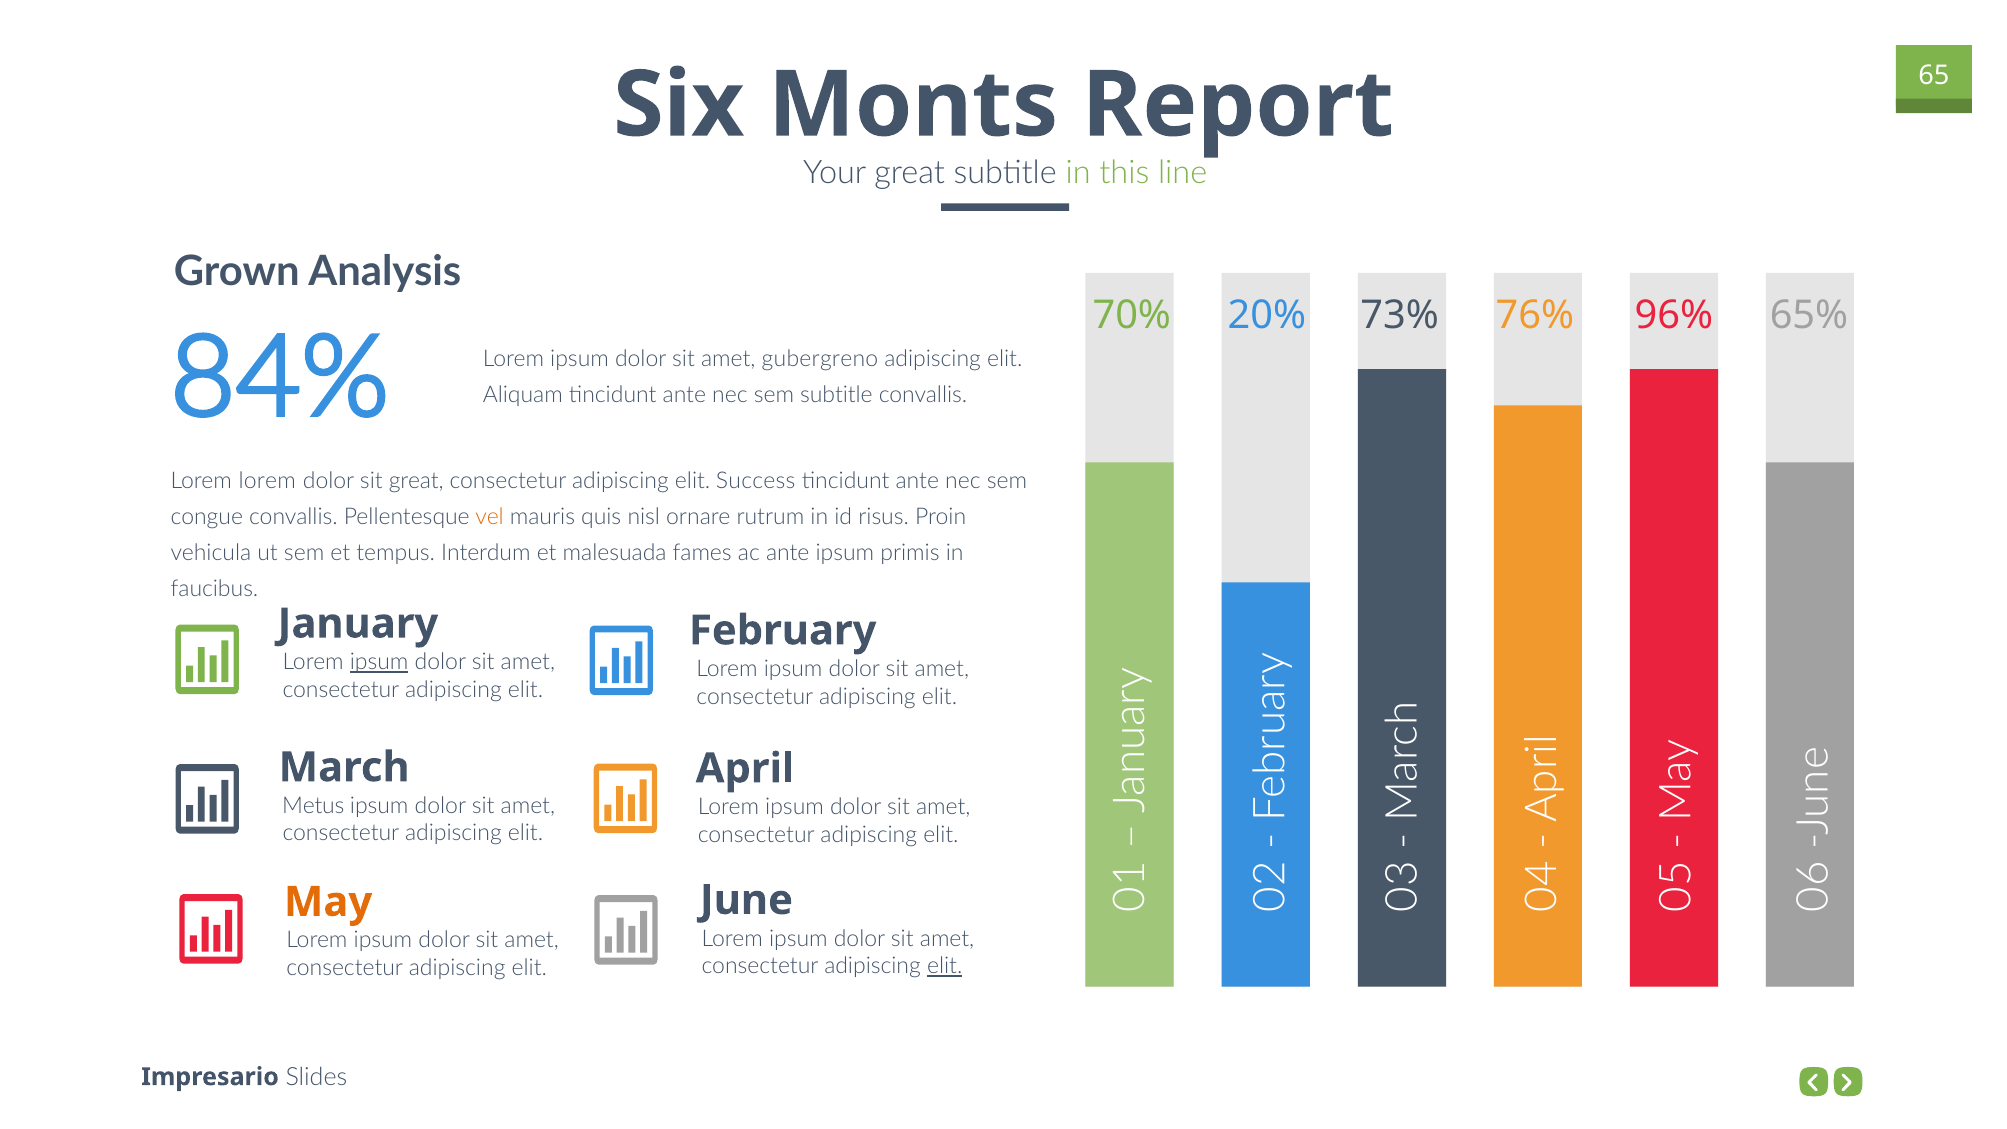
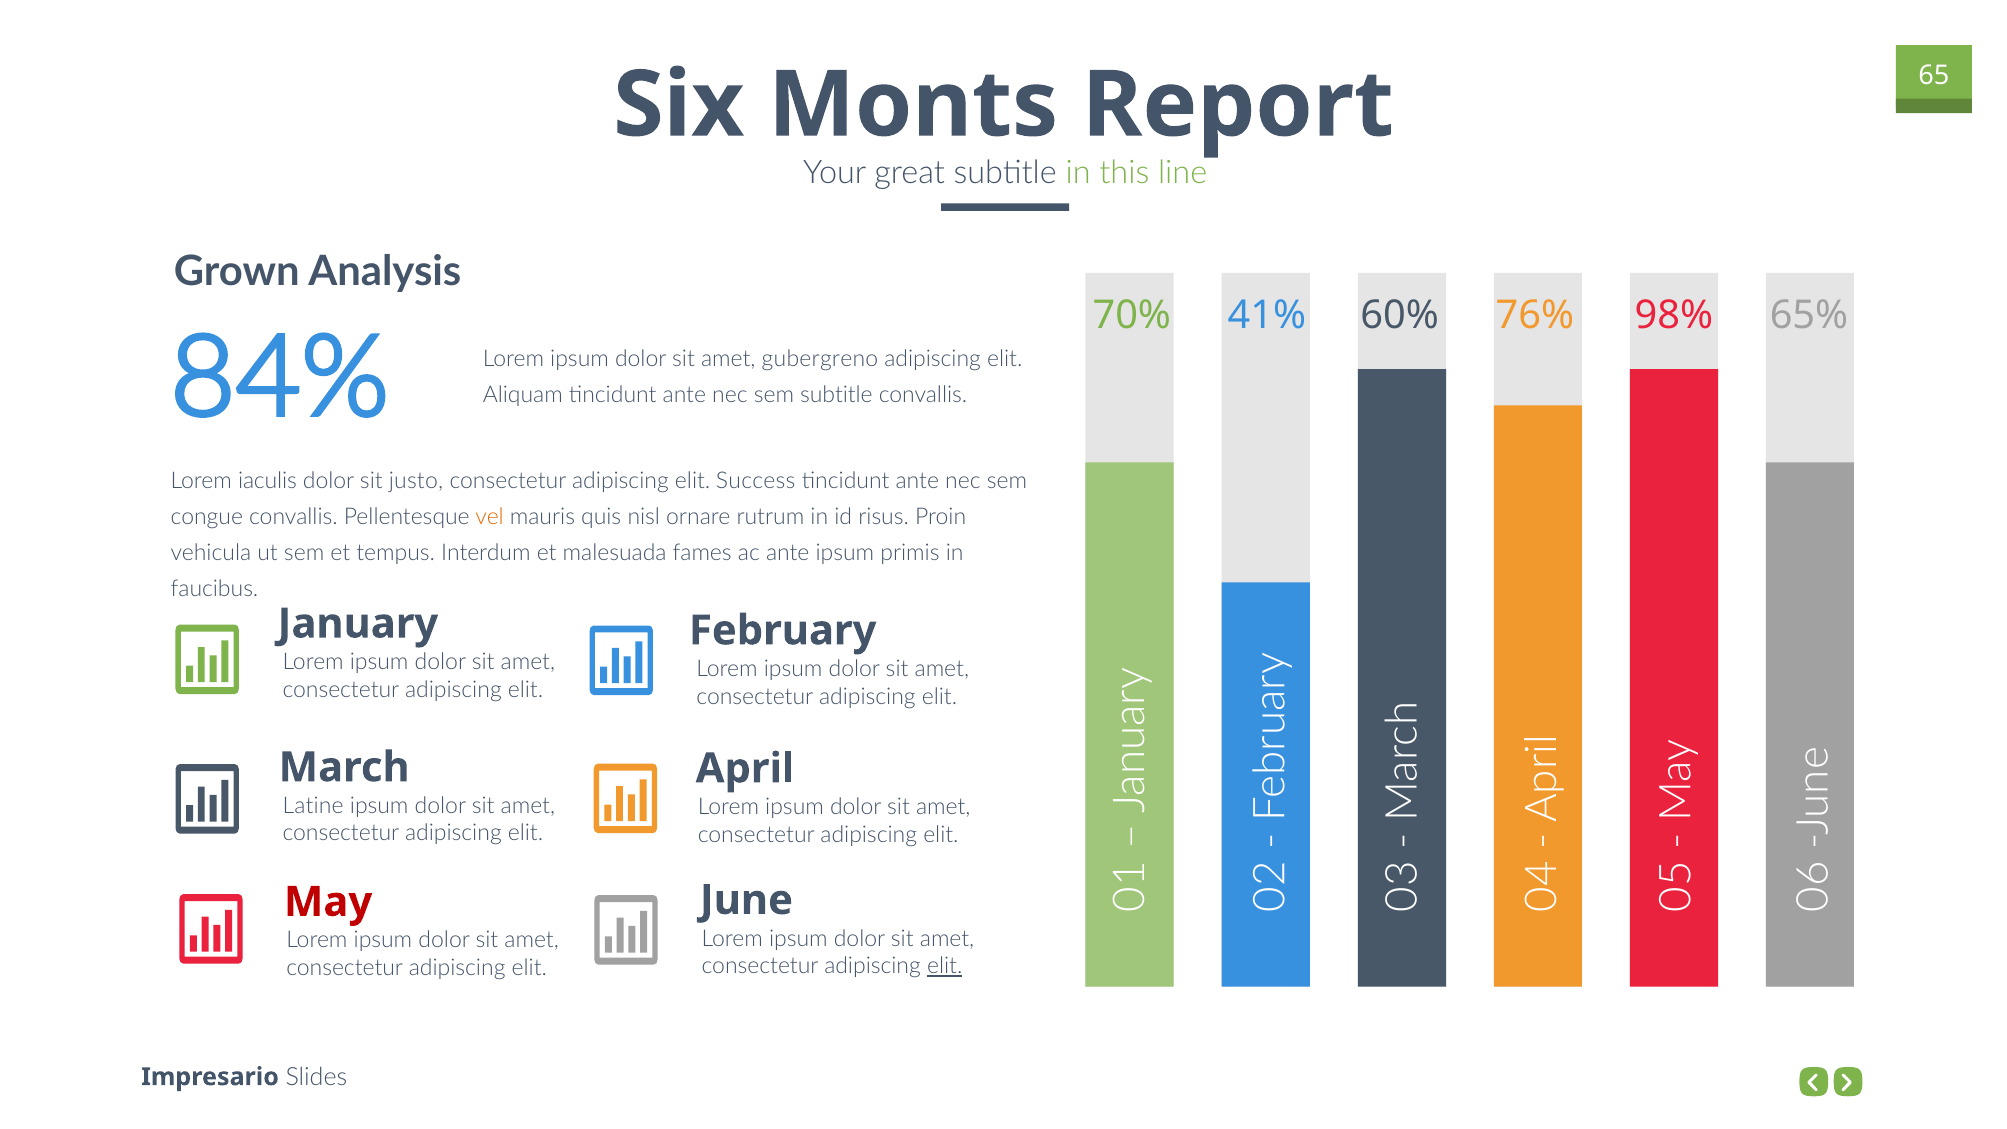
20%: 20% -> 41% (1267, 315)
73%: 73% -> 60% (1400, 315)
96%: 96% -> 98% (1674, 315)
Lorem lorem: lorem -> iaculis (267, 481)
sit great: great -> justo (416, 481)
ipsum underline: present -> none (379, 662)
Metus: Metus -> Latine (313, 806)
May colour: orange -> red (328, 902)
